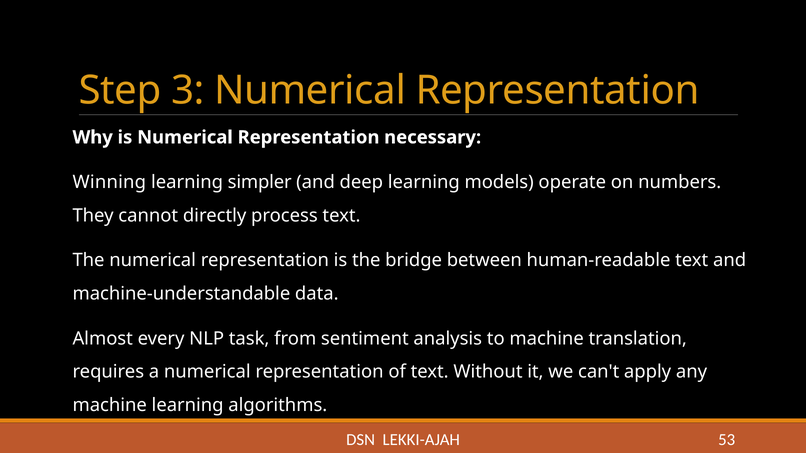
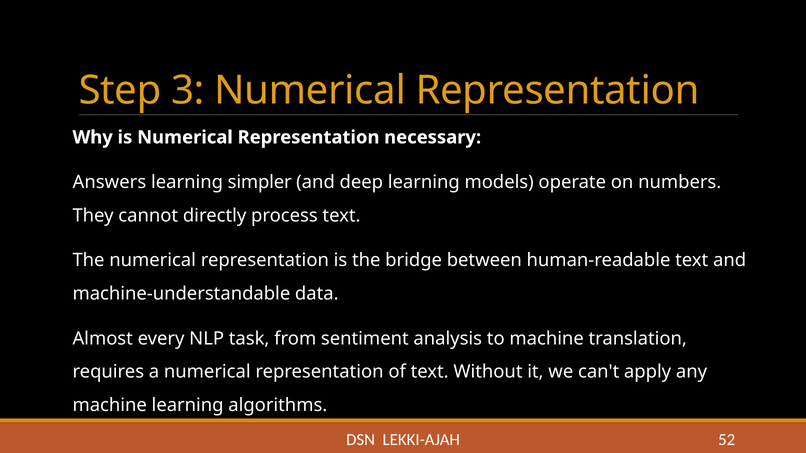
Winning: Winning -> Answers (109, 182)
53: 53 -> 52 (727, 440)
